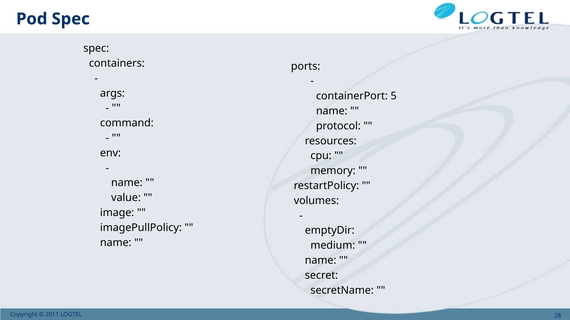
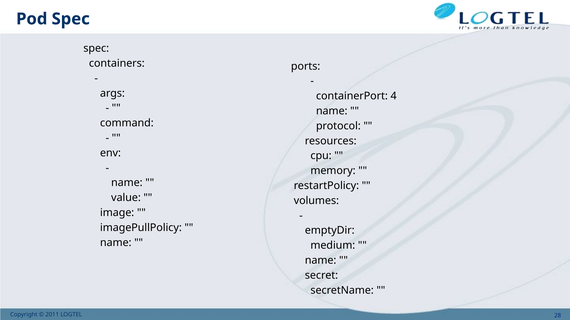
5: 5 -> 4 (394, 96)
